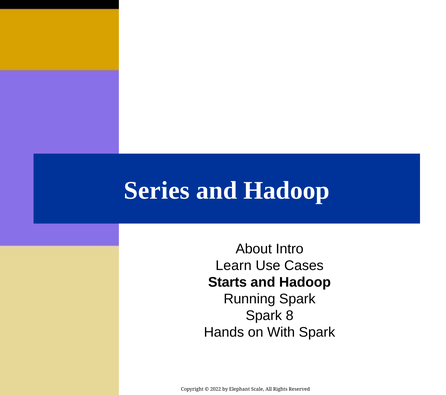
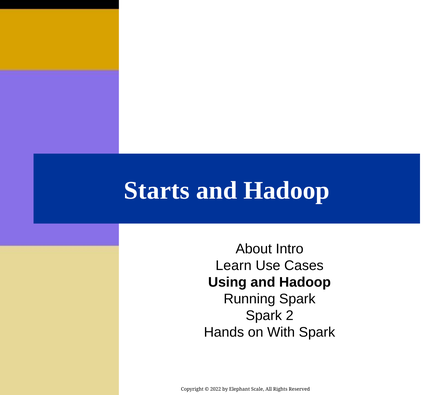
Series: Series -> Starts (157, 190)
Starts: Starts -> Using (227, 282)
8: 8 -> 2 (290, 315)
